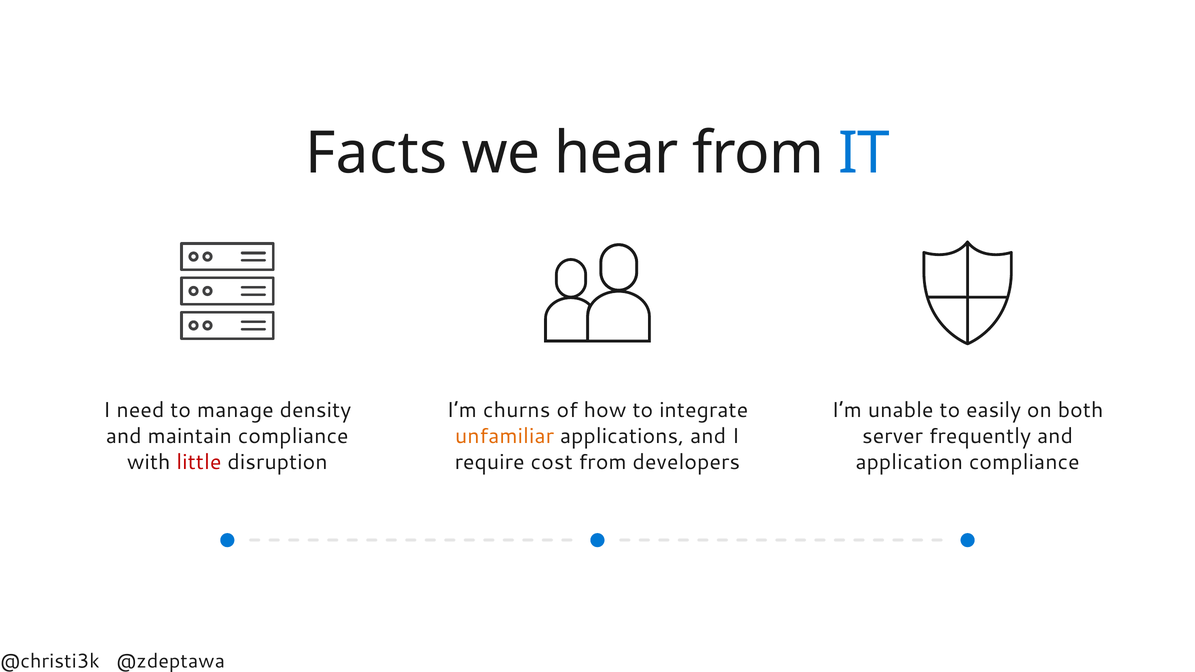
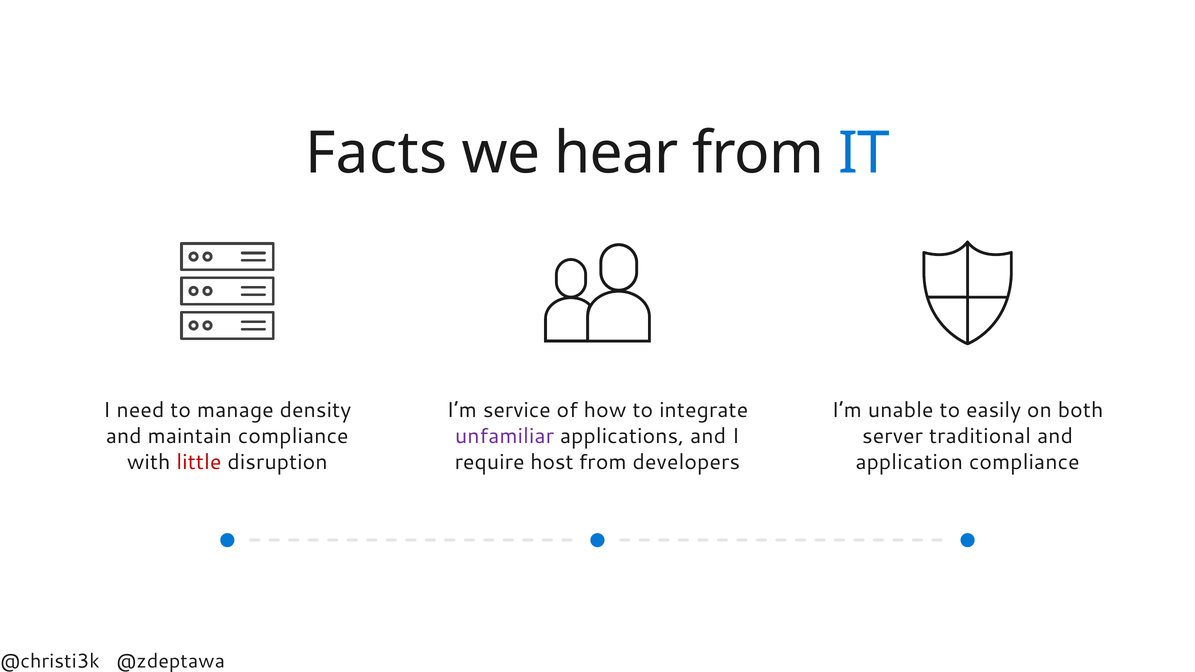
churns: churns -> service (517, 410)
unfamiliar colour: orange -> purple (504, 436)
frequently: frequently -> traditional (980, 436)
cost: cost -> host (552, 462)
